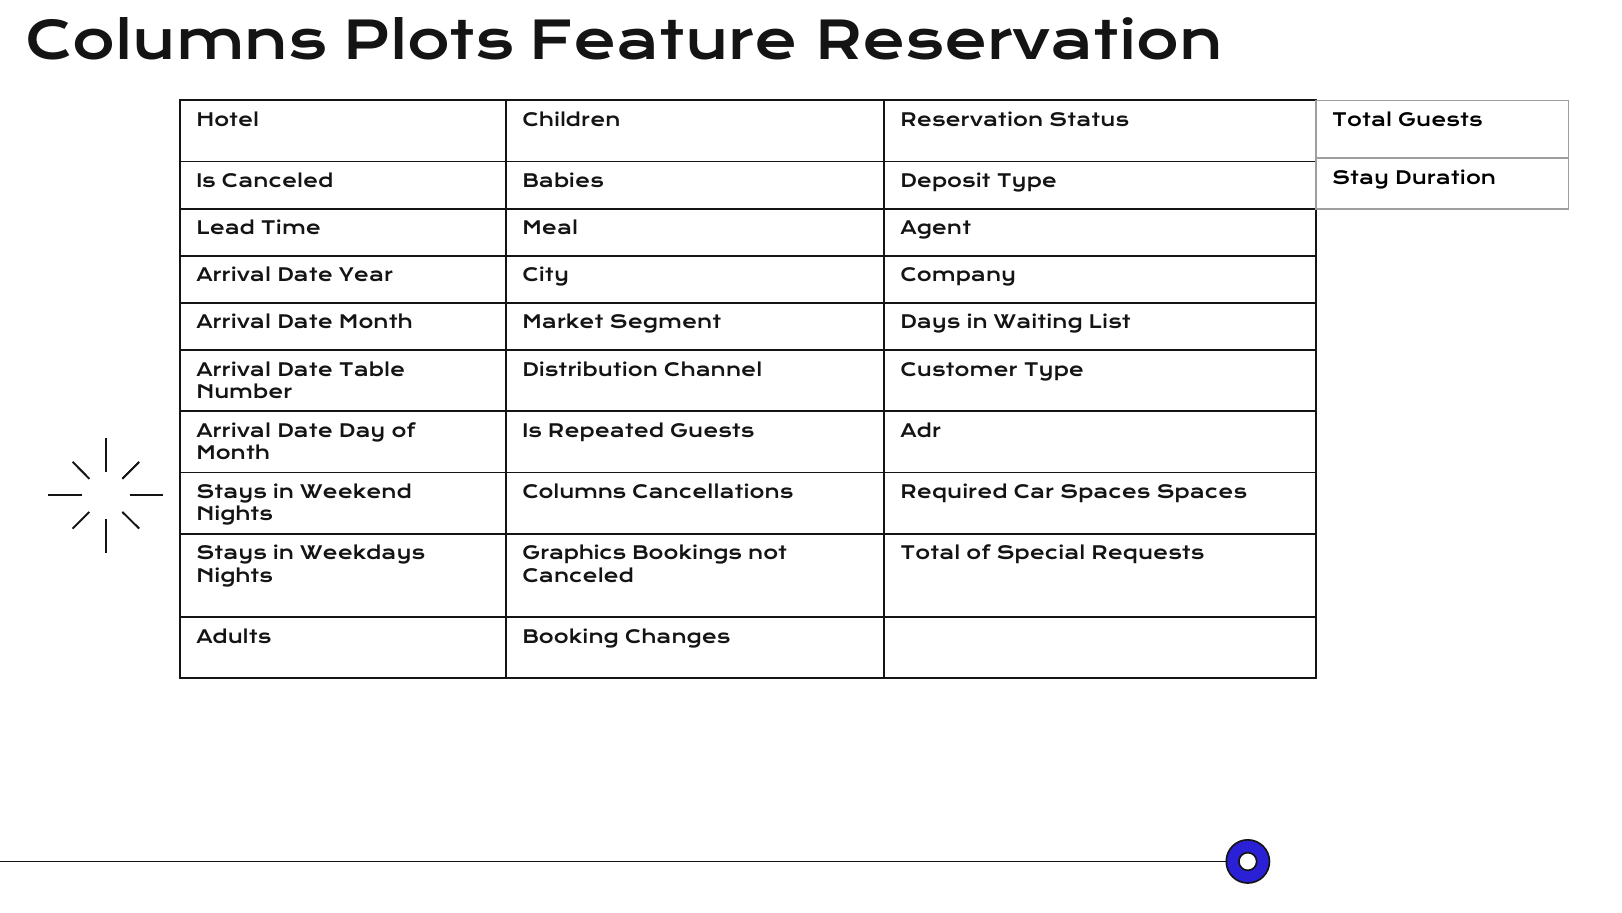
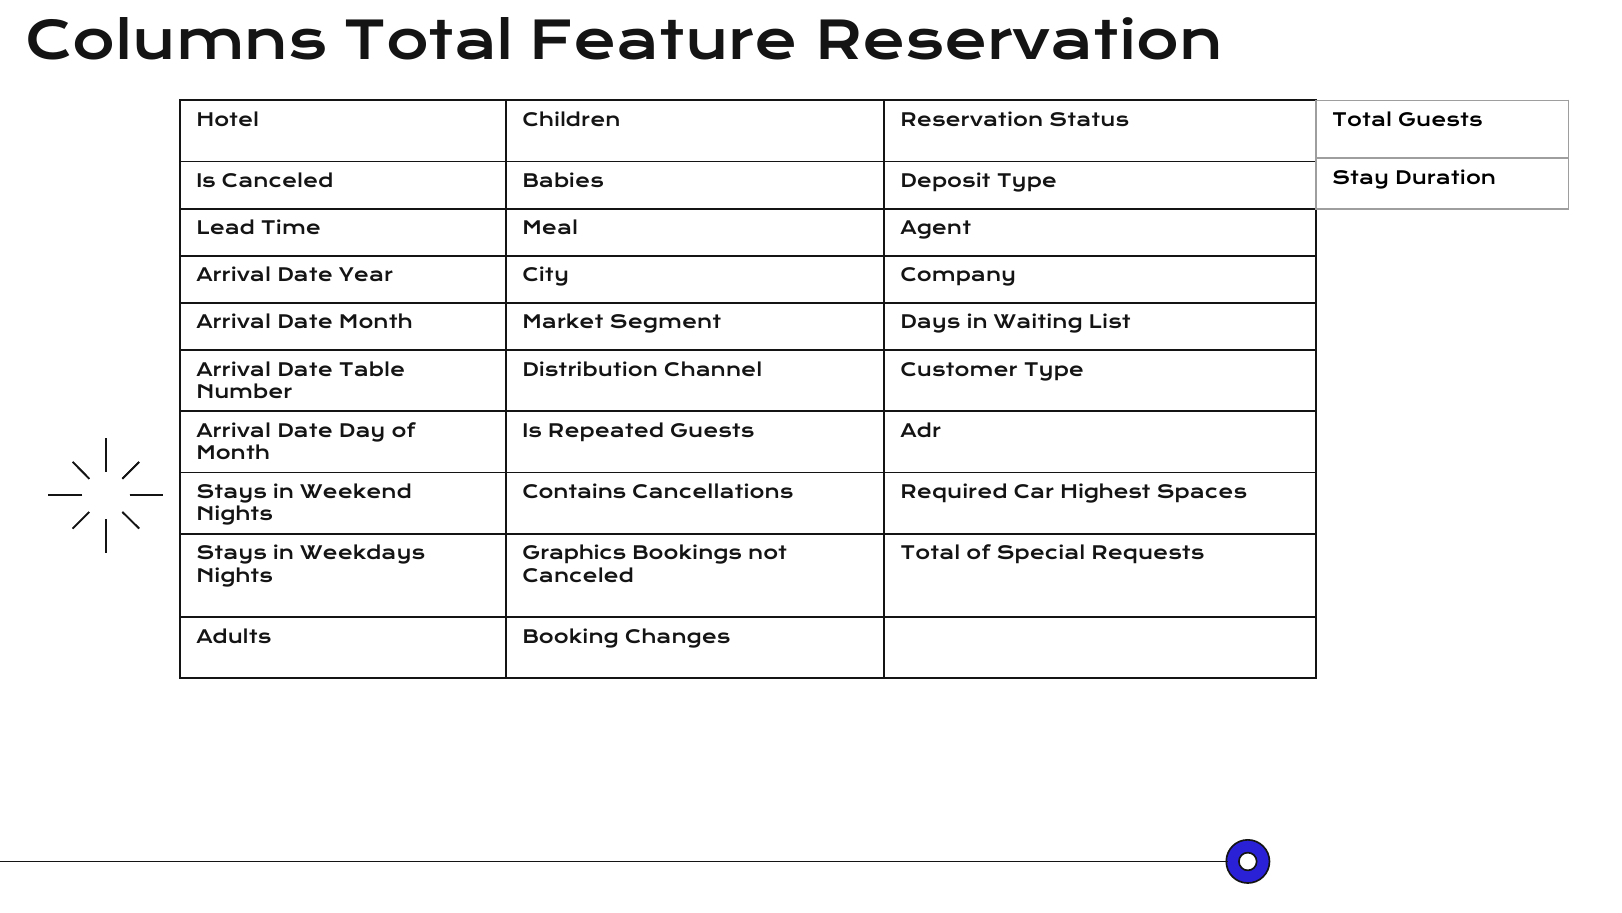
Columns Plots: Plots -> Total (429, 42)
Columns: Columns -> Contains (574, 492)
Car Spaces: Spaces -> Highest (1105, 492)
